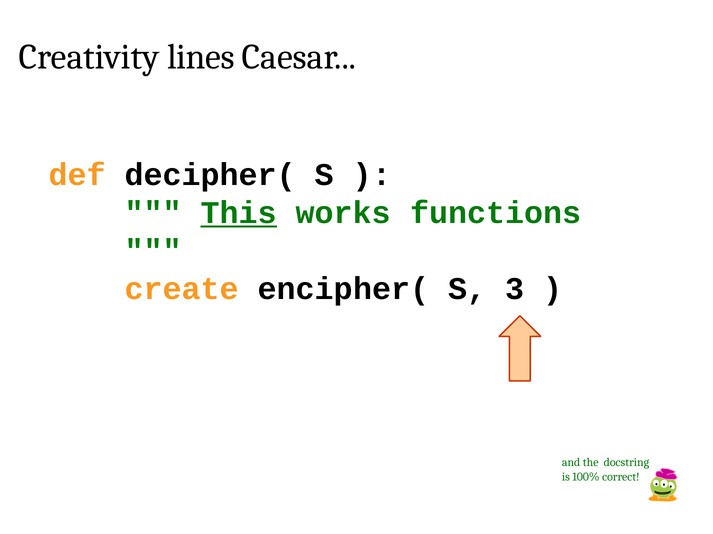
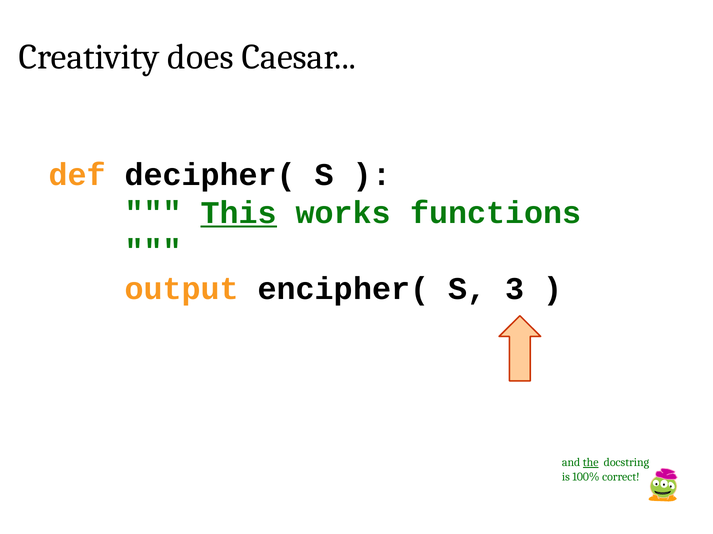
lines: lines -> does (201, 57)
create: create -> output (182, 289)
the underline: none -> present (591, 463)
